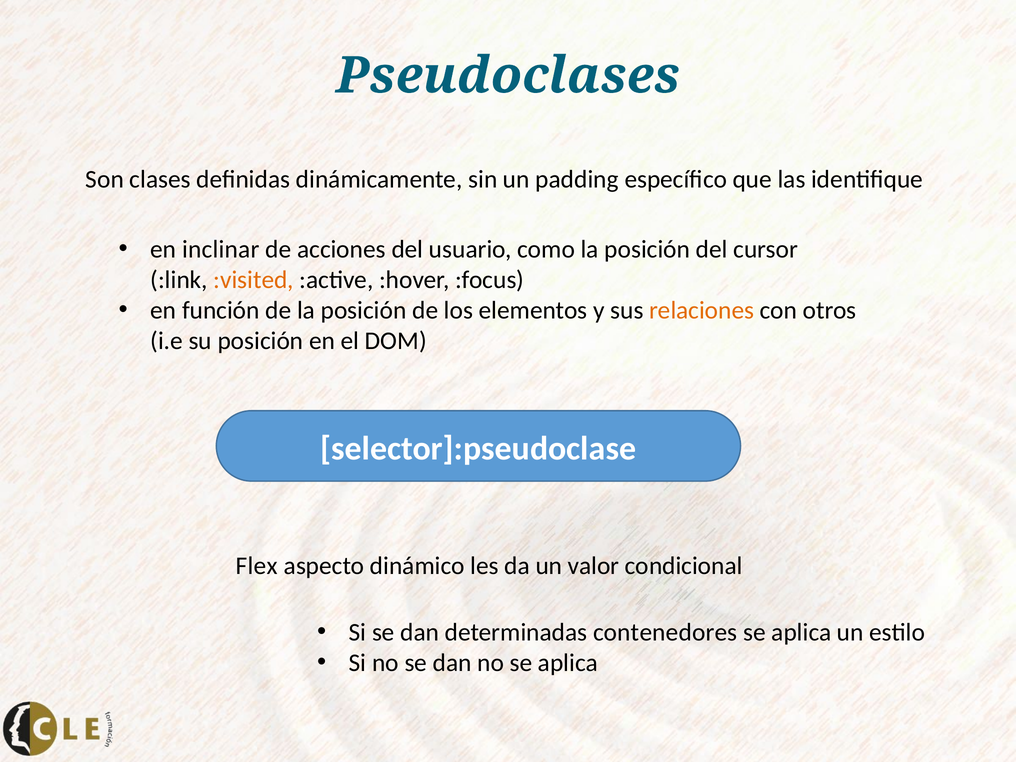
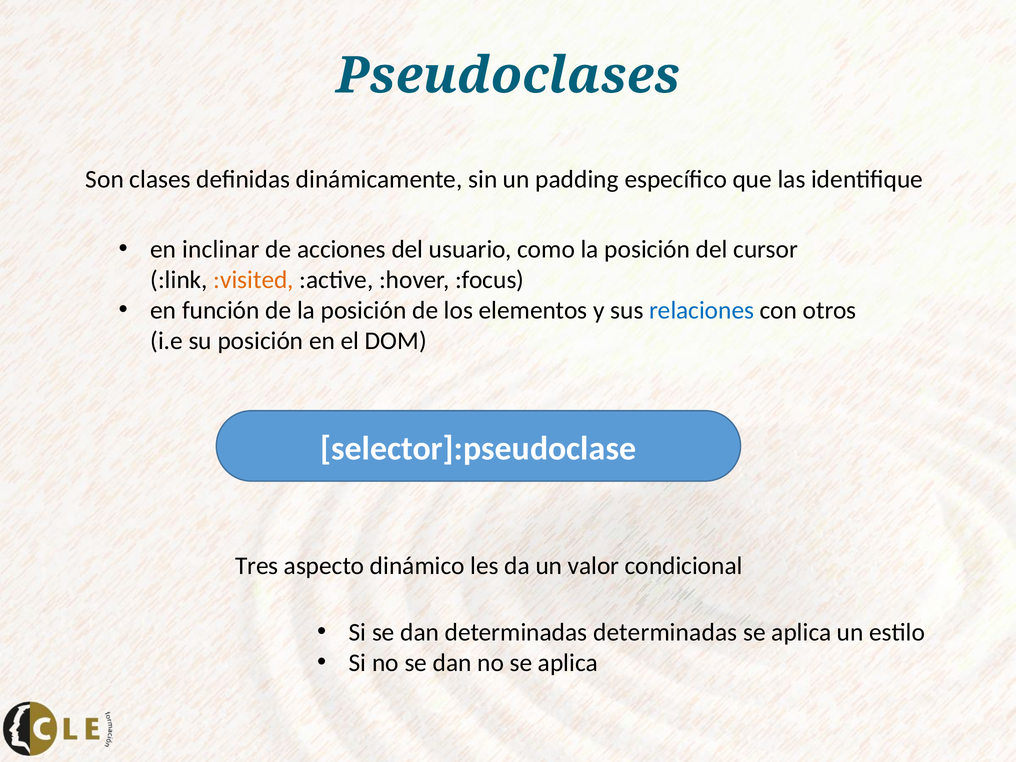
relaciones colour: orange -> blue (702, 310)
Flex: Flex -> Tres (257, 566)
determinadas contenedores: contenedores -> determinadas (665, 632)
